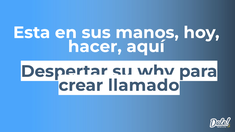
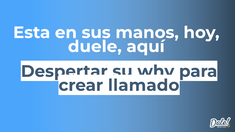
hacer: hacer -> duele (95, 47)
